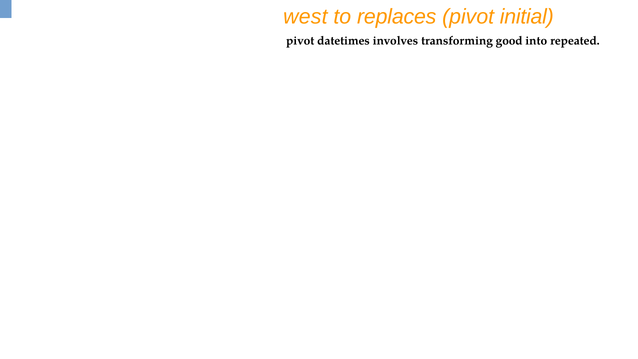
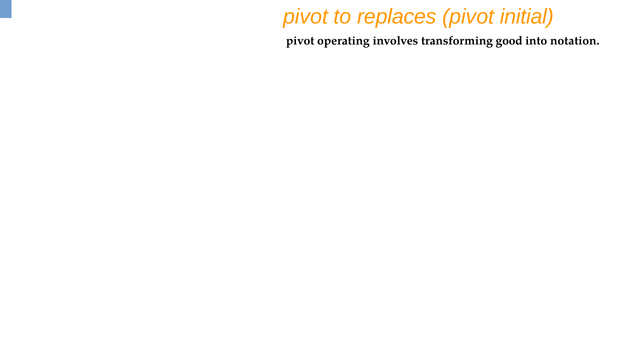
west: west -> pivot (305, 17)
datetimes: datetimes -> operating (343, 41)
repeated: repeated -> notation (575, 41)
